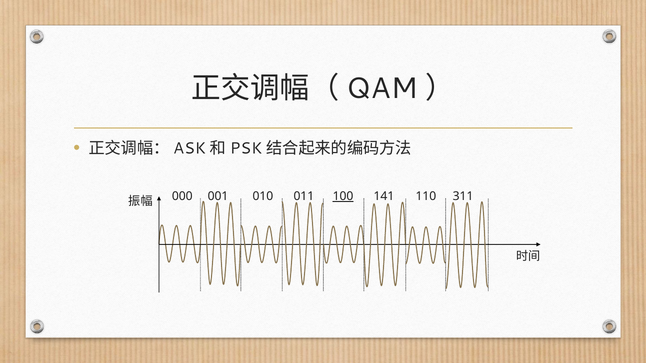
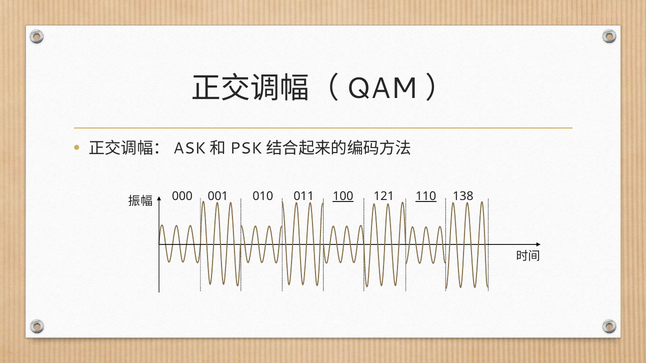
141: 141 -> 121 (384, 197)
110 underline: none -> present (426, 197)
311: 311 -> 138 (463, 197)
